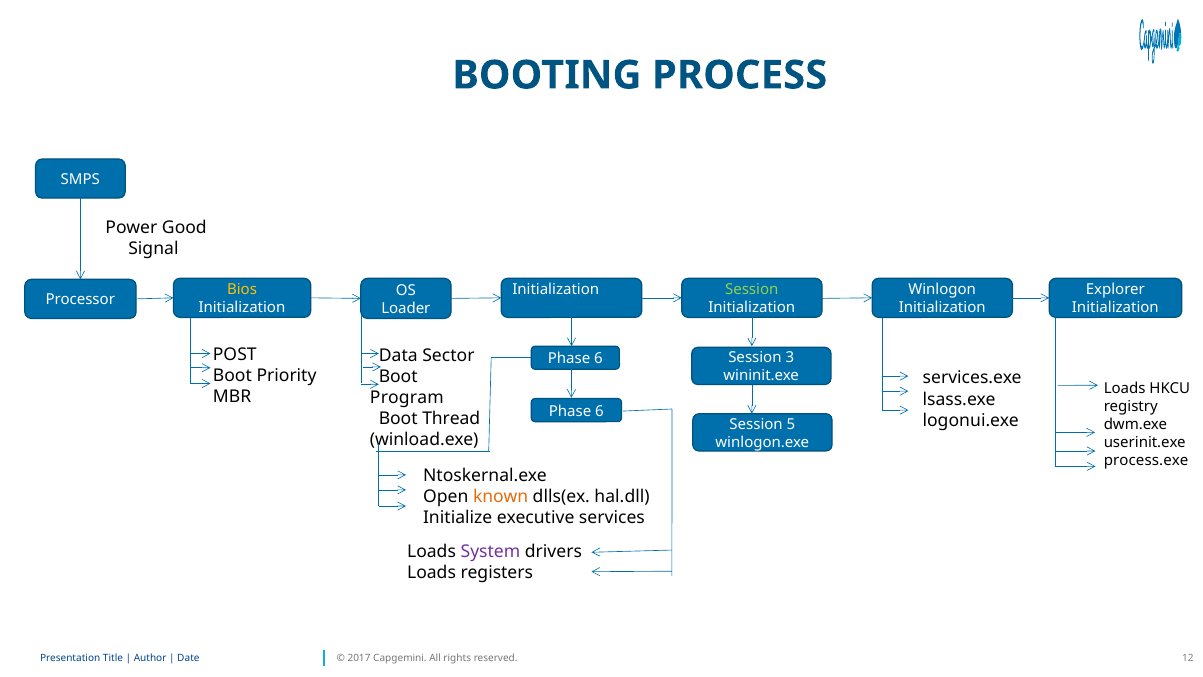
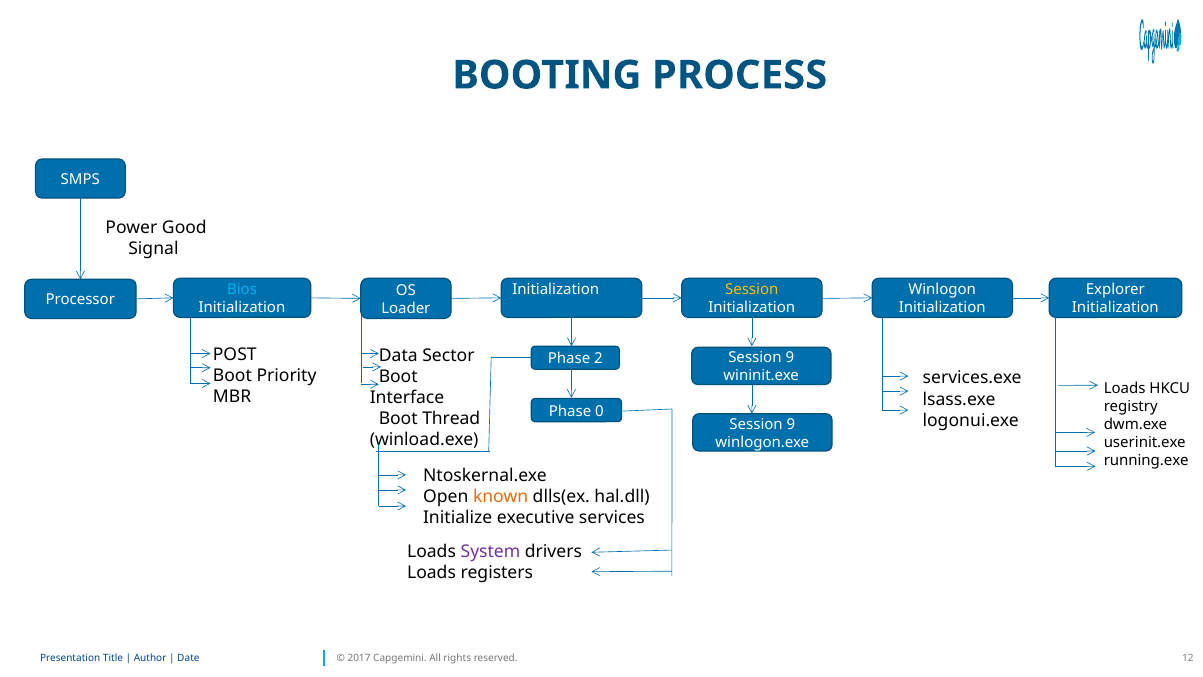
Bios colour: yellow -> light blue (242, 290)
Session colour: light green -> yellow (752, 290)
3: 3 -> 9 (790, 358)
6: 6 -> 2 (598, 359)
Program: Program -> Interface (407, 398)
6: 6 -> 0 (599, 411)
5: 5 -> 9 (791, 424)
process.exe: process.exe -> running.exe (1146, 460)
